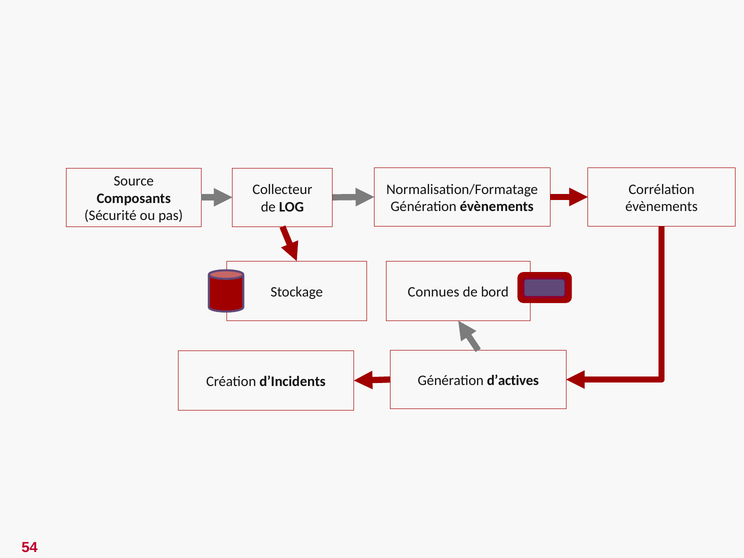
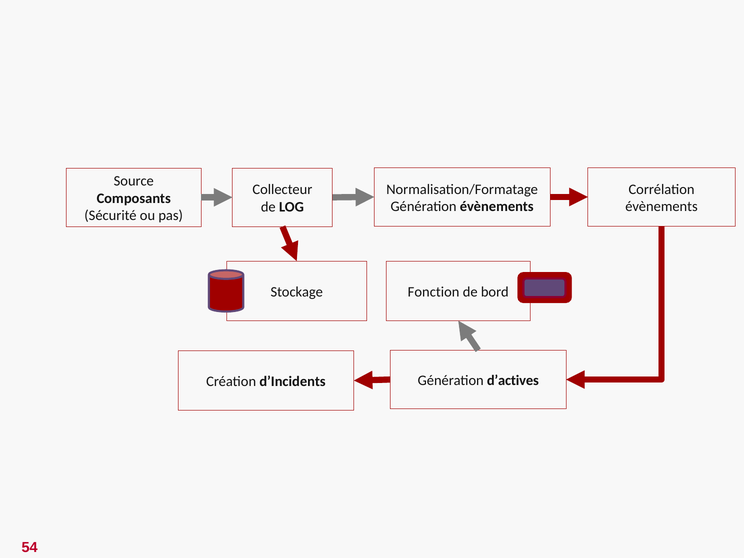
Connues: Connues -> Fonction (434, 292)
